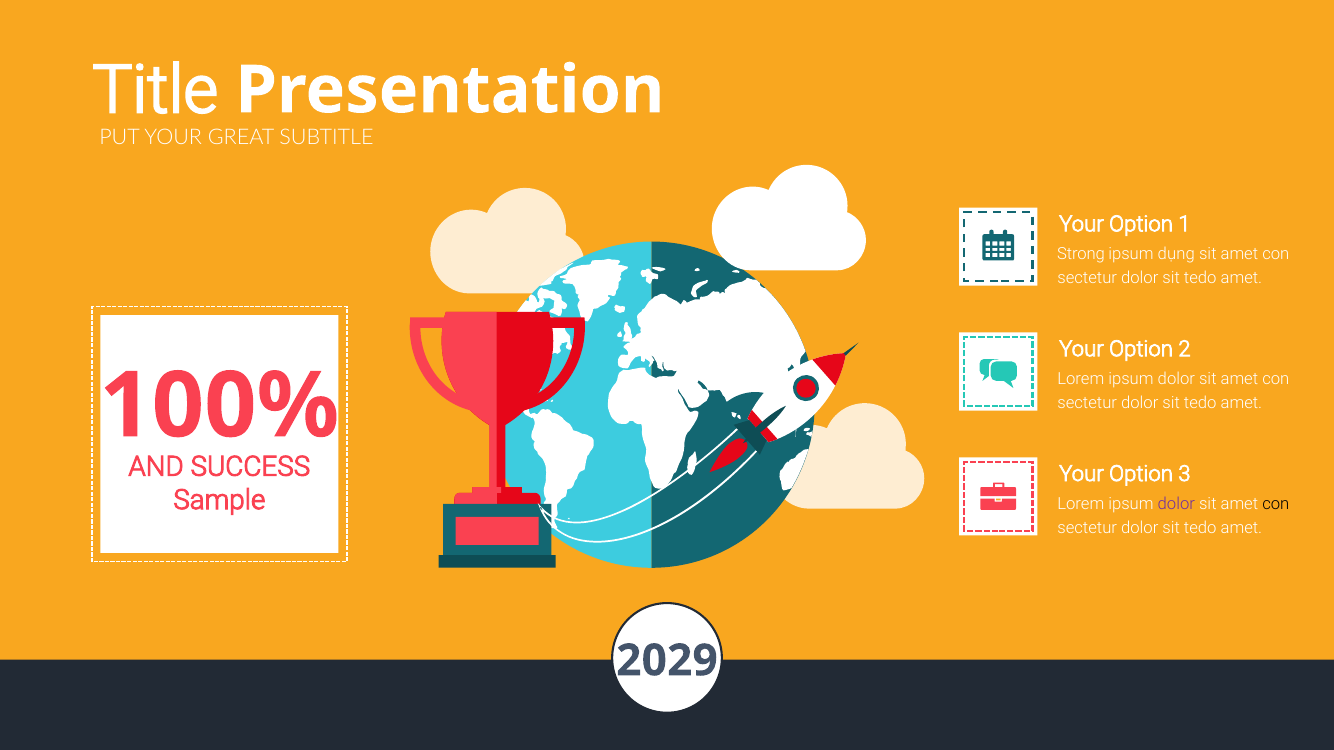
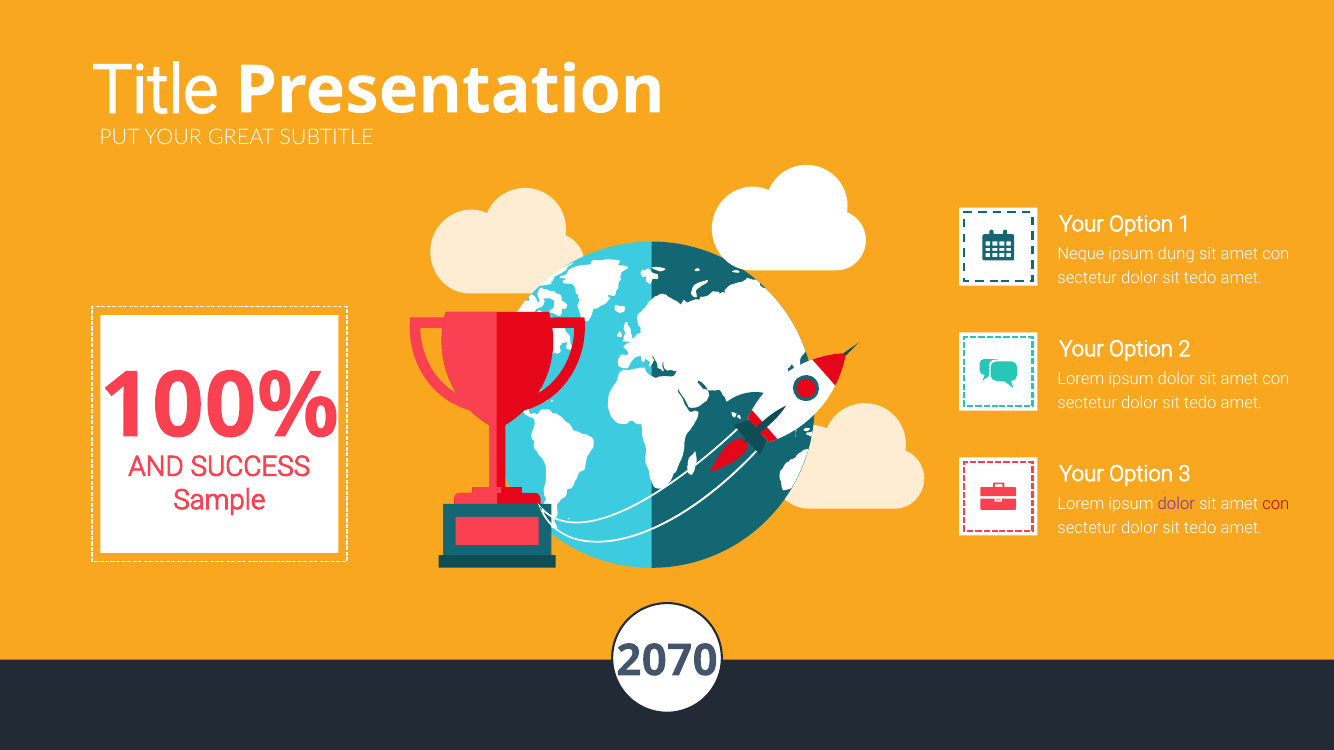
Strong: Strong -> Neque (1081, 254)
con colour: black -> red (1276, 504)
2029: 2029 -> 2070 (667, 661)
